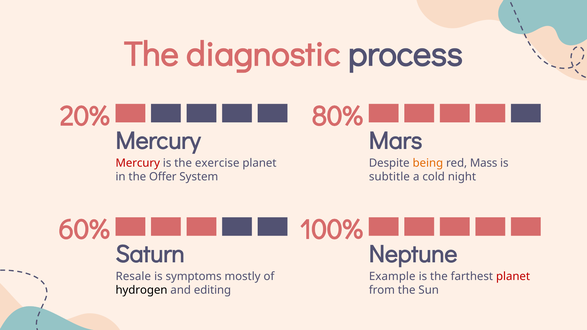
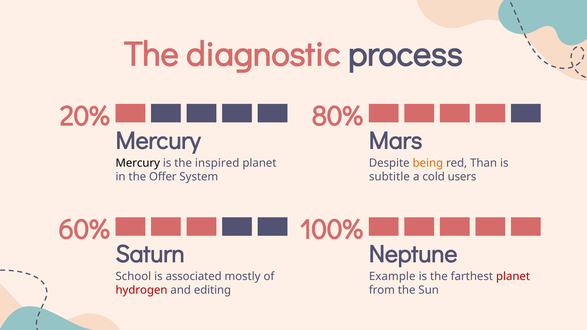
Mercury colour: red -> black (138, 163)
exercise: exercise -> inspired (217, 163)
Mass: Mass -> Than (484, 163)
night: night -> users (462, 177)
Resale: Resale -> School (133, 277)
symptoms: symptoms -> associated (194, 277)
hydrogen colour: black -> red (141, 290)
